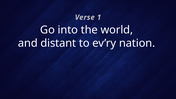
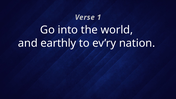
distant: distant -> earthly (58, 43)
